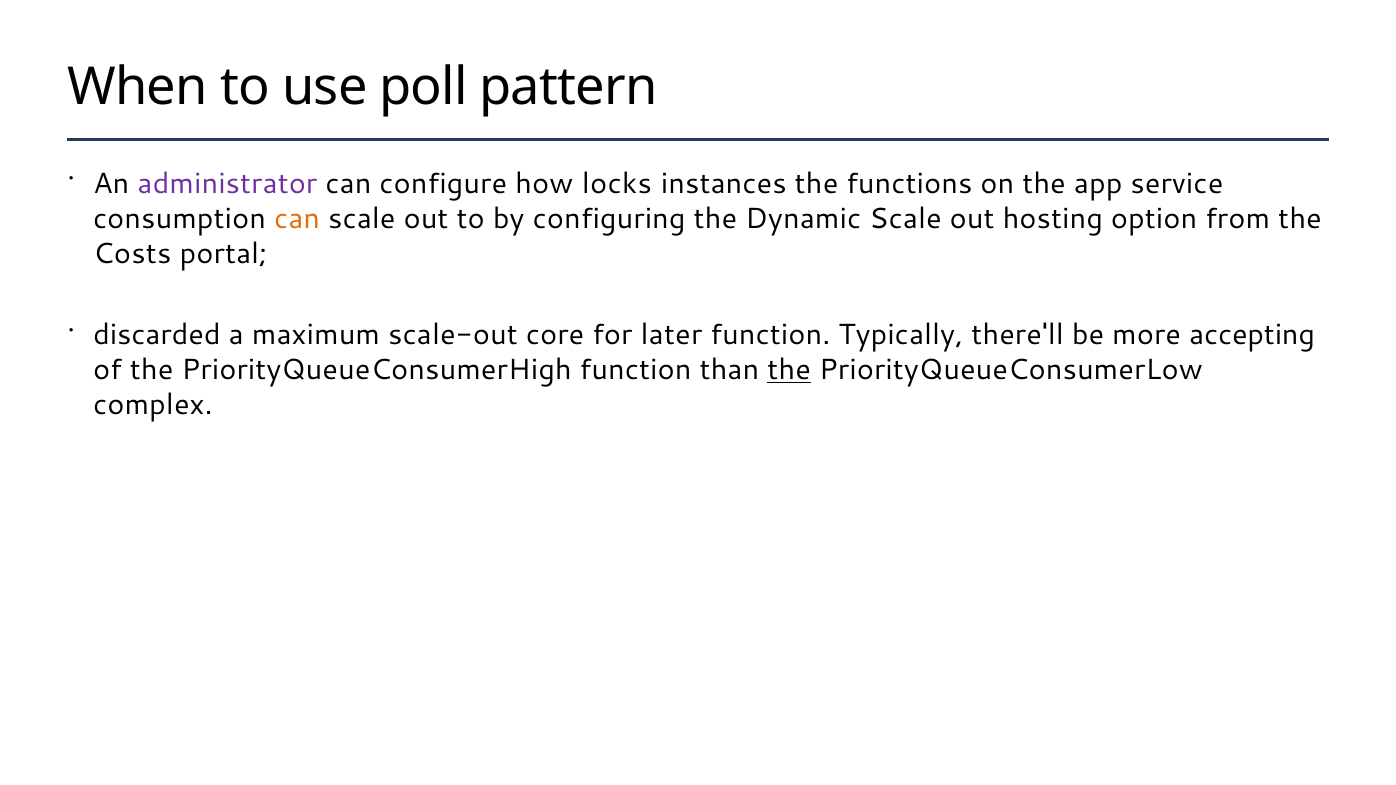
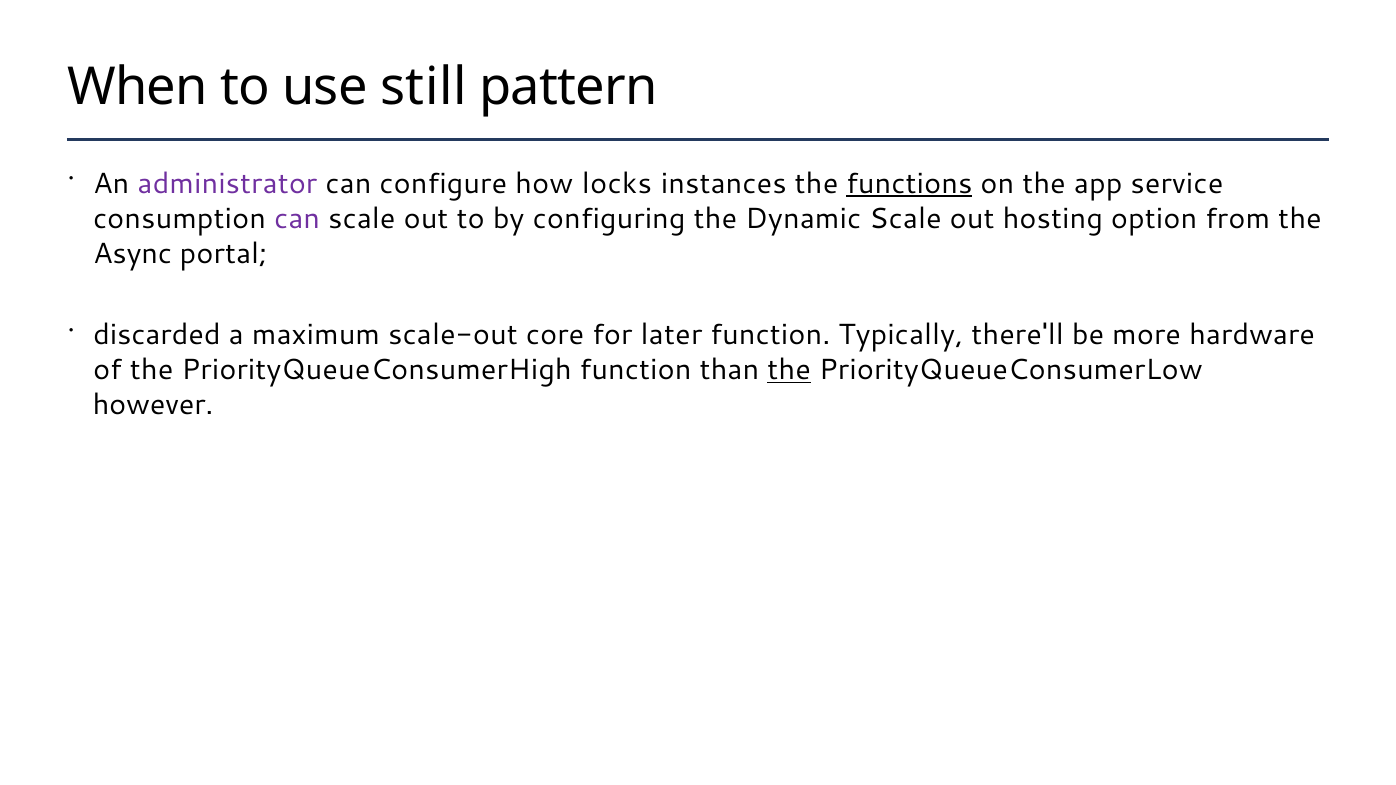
poll: poll -> still (423, 88)
functions underline: none -> present (909, 184)
can colour: orange -> purple (297, 219)
Costs: Costs -> Async (133, 254)
accepting: accepting -> hardware (1252, 335)
complex: complex -> however (153, 405)
